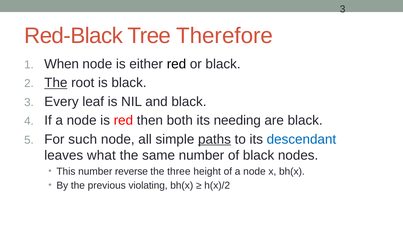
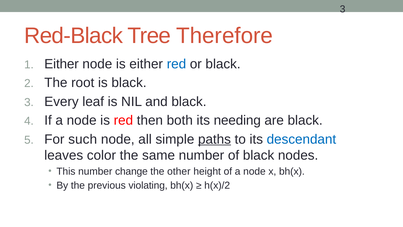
When: When -> Either (62, 64)
red colour: black -> blue (176, 64)
The underline: present -> none (56, 83)
what: what -> color (101, 155)
reverse: reverse -> change (131, 171)
three: three -> other (179, 171)
